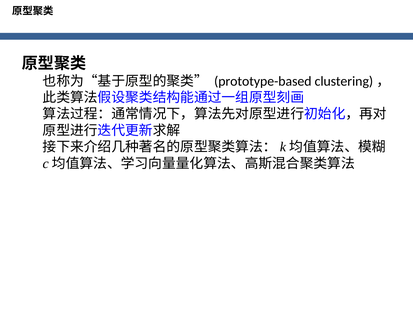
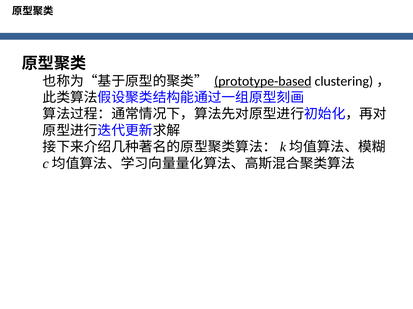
prototype-based underline: none -> present (263, 81)
